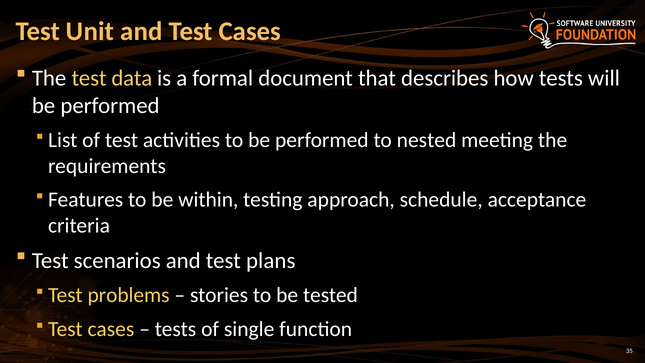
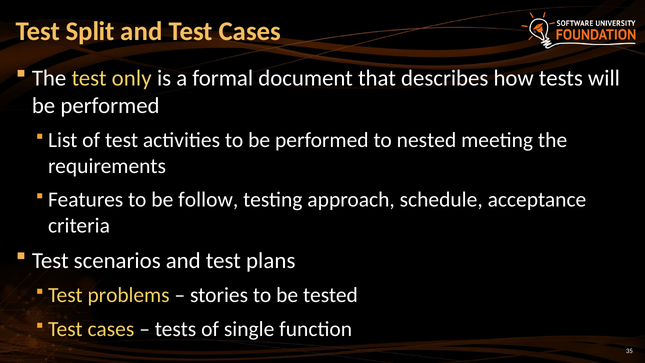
Unit: Unit -> Split (90, 31)
data: data -> only (132, 78)
within: within -> follow (208, 200)
